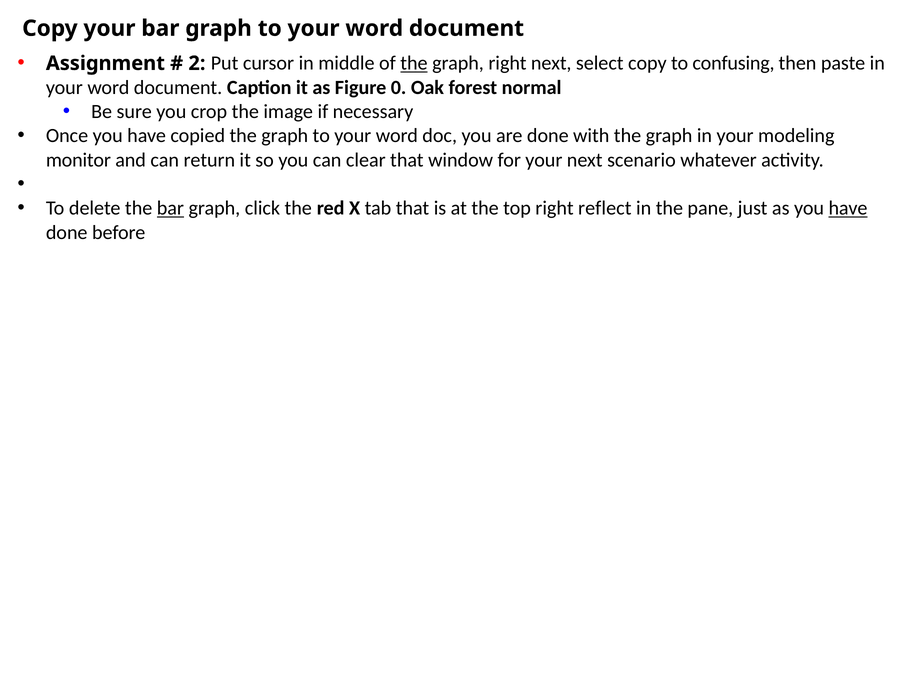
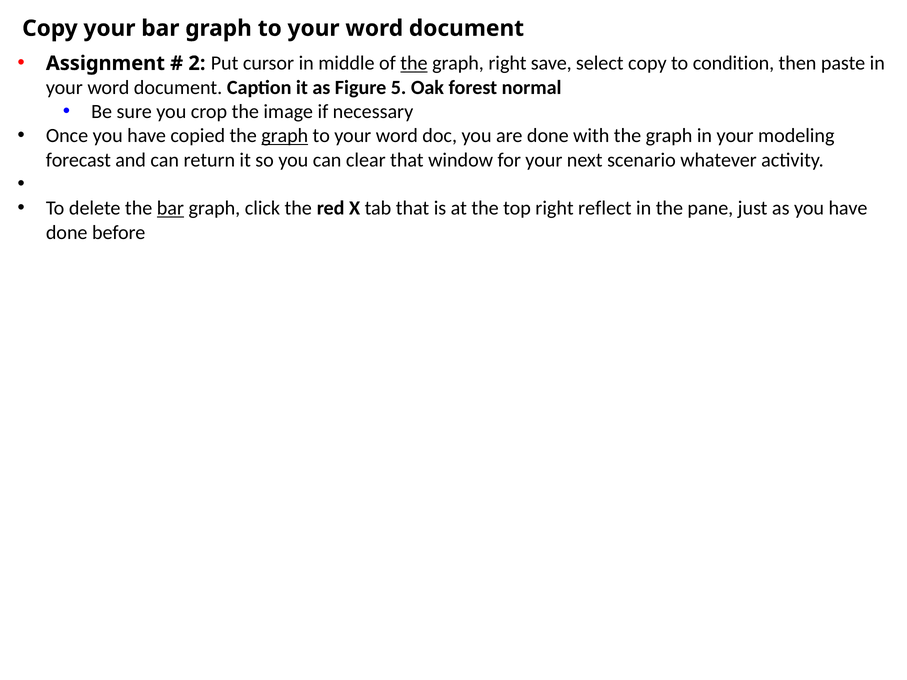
right next: next -> save (551, 63)
confusing: confusing -> condition (733, 63)
0: 0 -> 5 (399, 88)
graph underline: none -> present (285, 136)
monitor: monitor -> forecast (78, 160)
have underline: present -> none (848, 208)
